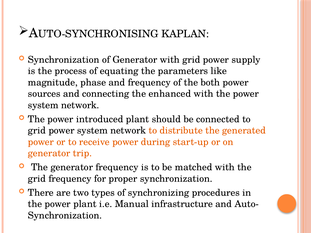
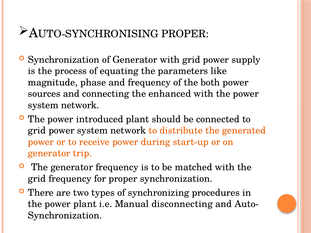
KAPLAN: KAPLAN -> PROPER (185, 34)
infrastructure: infrastructure -> disconnecting (182, 204)
